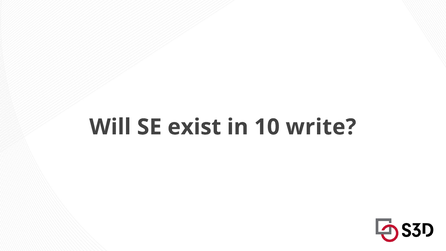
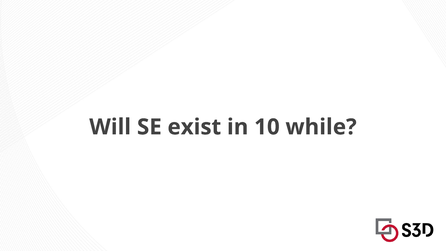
write: write -> while (321, 127)
